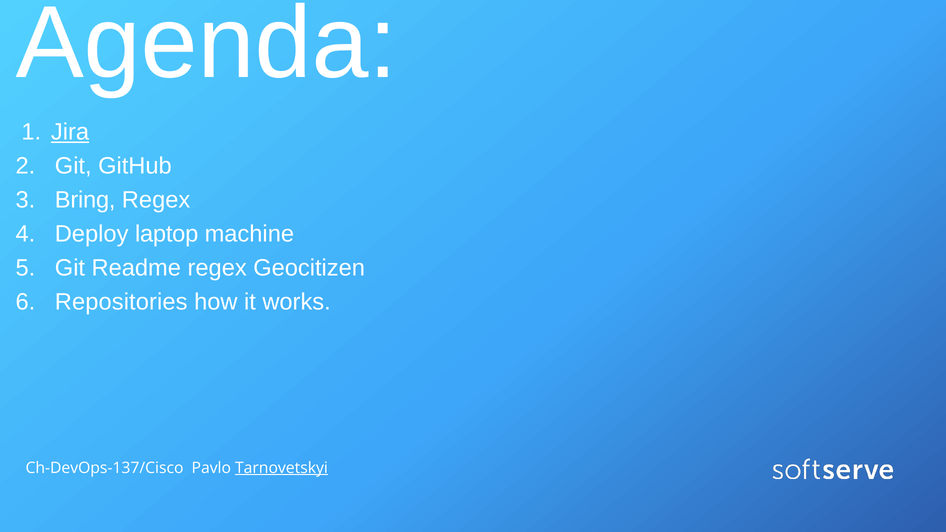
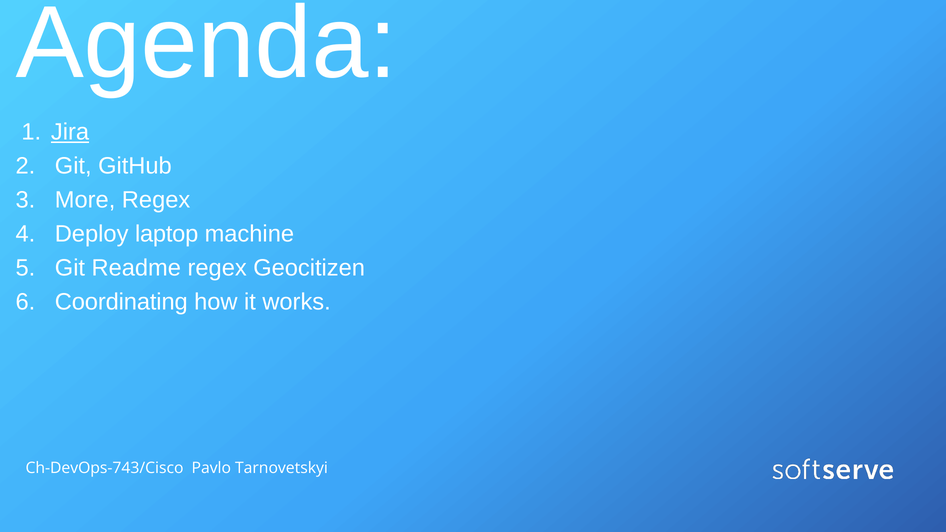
Bring: Bring -> More (85, 200)
Repositories: Repositories -> Coordinating (121, 302)
Ch-DevOps-137/Cisco: Ch-DevOps-137/Cisco -> Ch-DevOps-743/Cisco (105, 468)
Tarnovetskyi underline: present -> none (281, 468)
